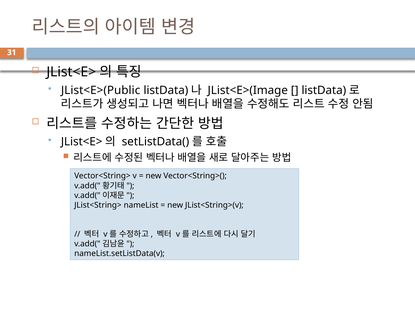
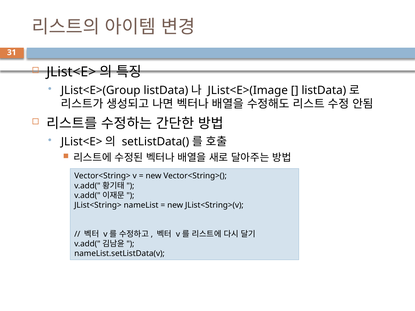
JList<E>(Public: JList<E>(Public -> JList<E>(Group (101, 90)
